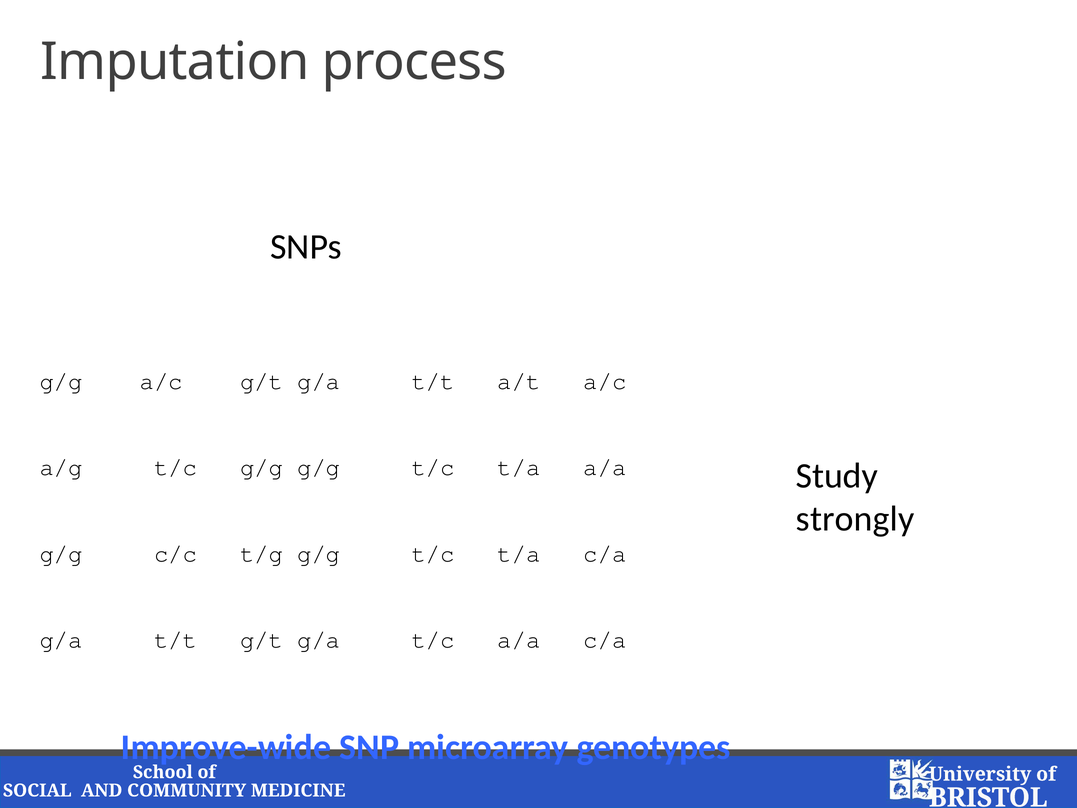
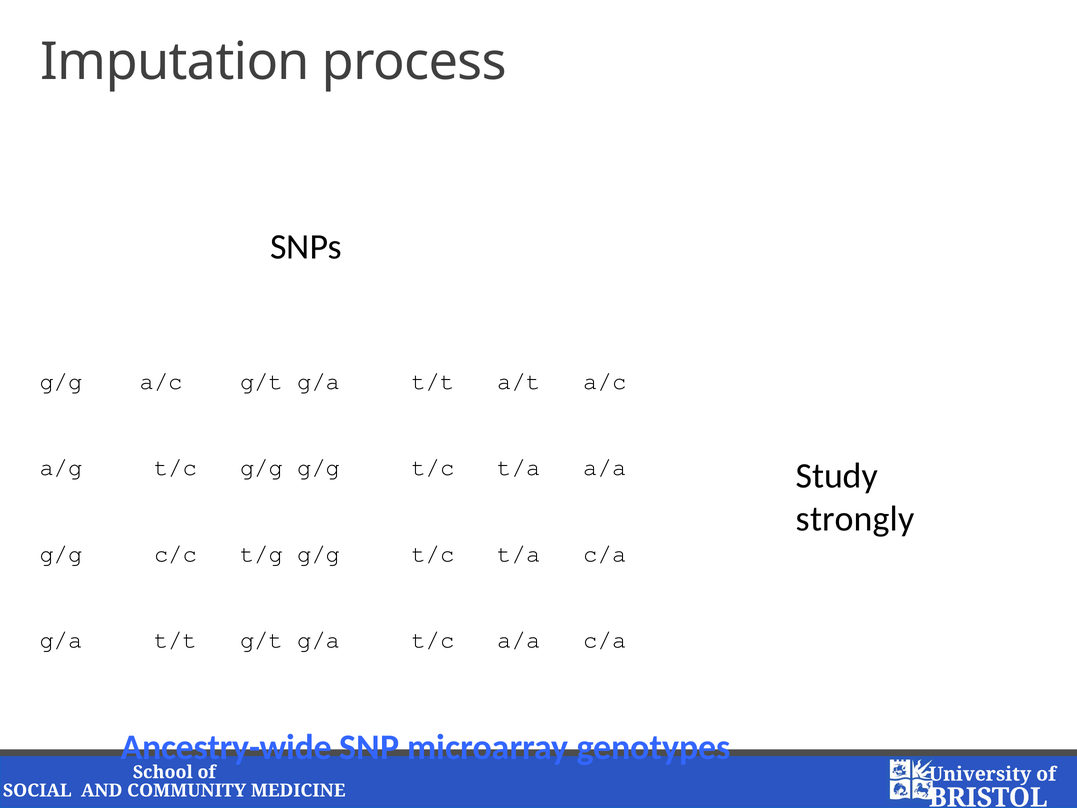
Improve-wide: Improve-wide -> Ancestry-wide (226, 747)
